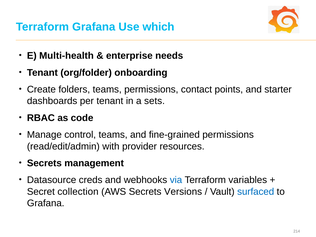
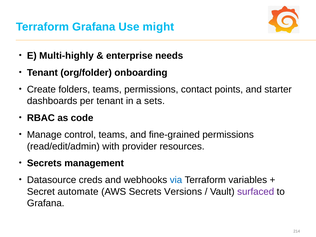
which: which -> might (158, 27)
Multi-health: Multi-health -> Multi-highly (66, 56)
collection: collection -> automate (78, 192)
surfaced colour: blue -> purple (256, 192)
